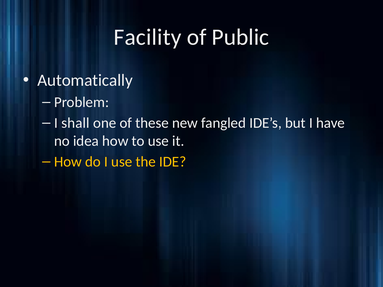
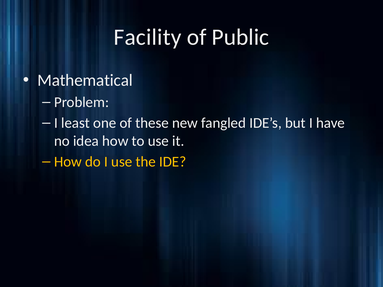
Automatically: Automatically -> Mathematical (85, 80)
shall: shall -> least (76, 123)
